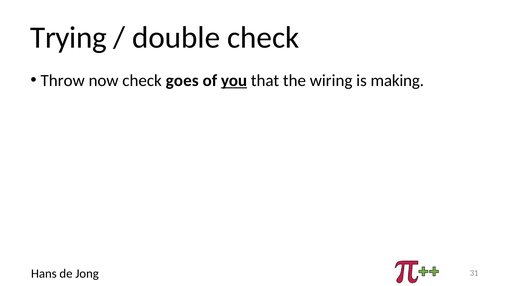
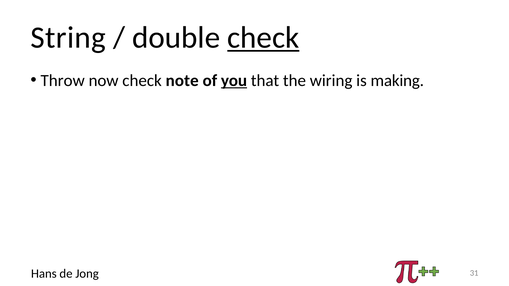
Trying: Trying -> String (68, 37)
check underline: none -> present (263, 37)
goes: goes -> note (182, 81)
